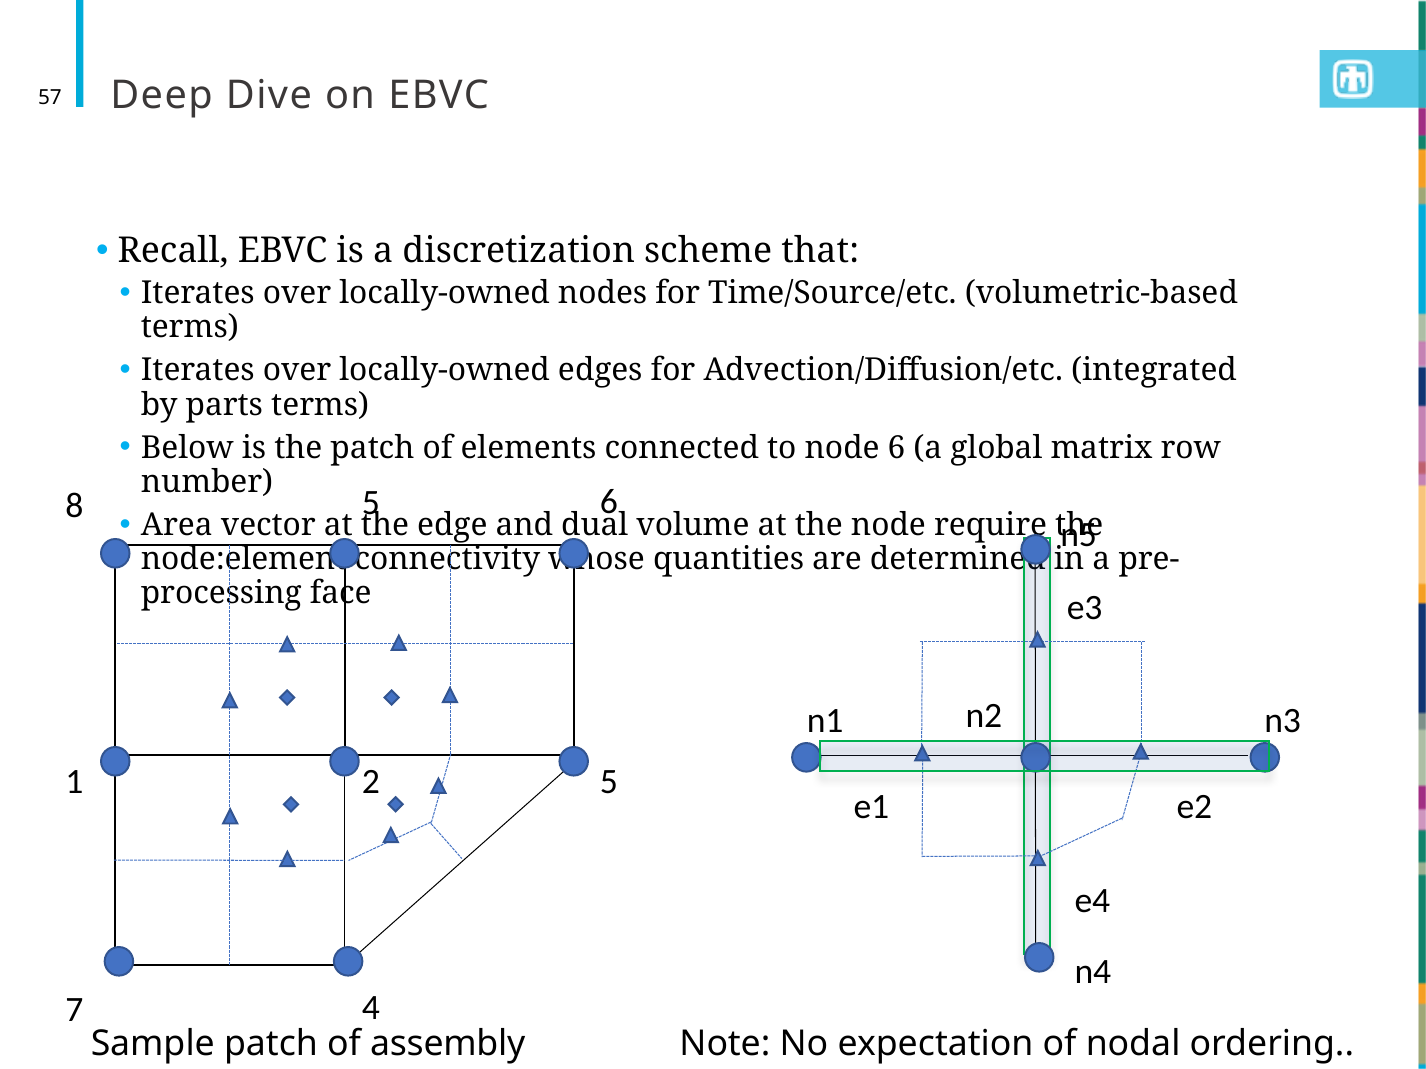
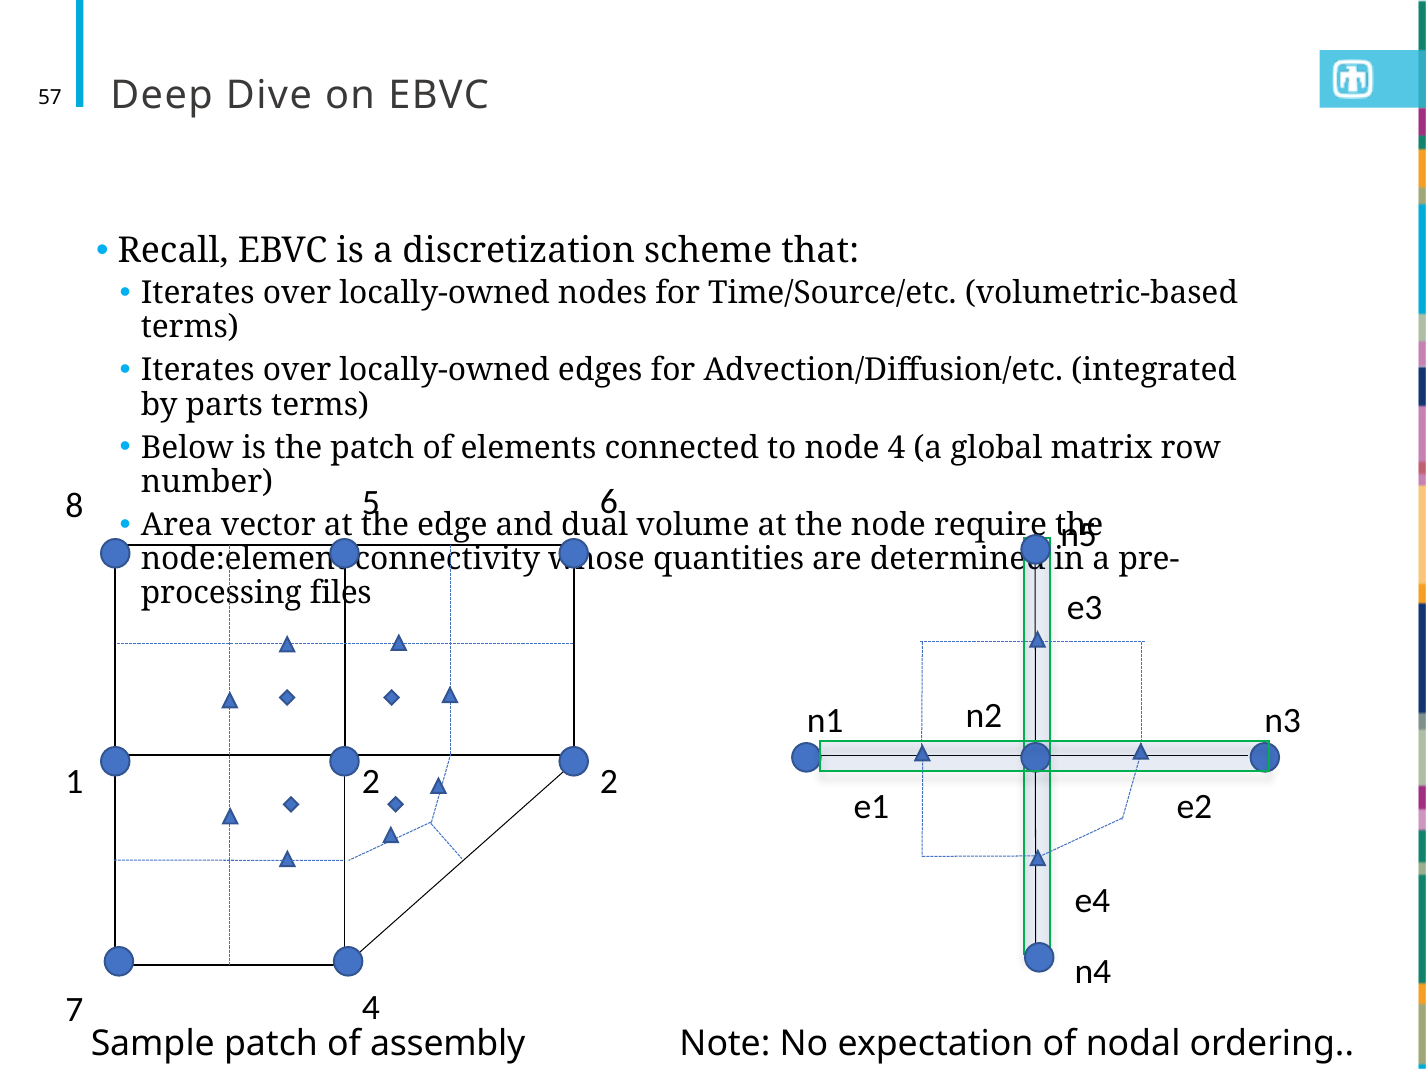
node 6: 6 -> 4 (896, 448)
face: face -> files (341, 594)
2 5: 5 -> 2 (609, 783)
